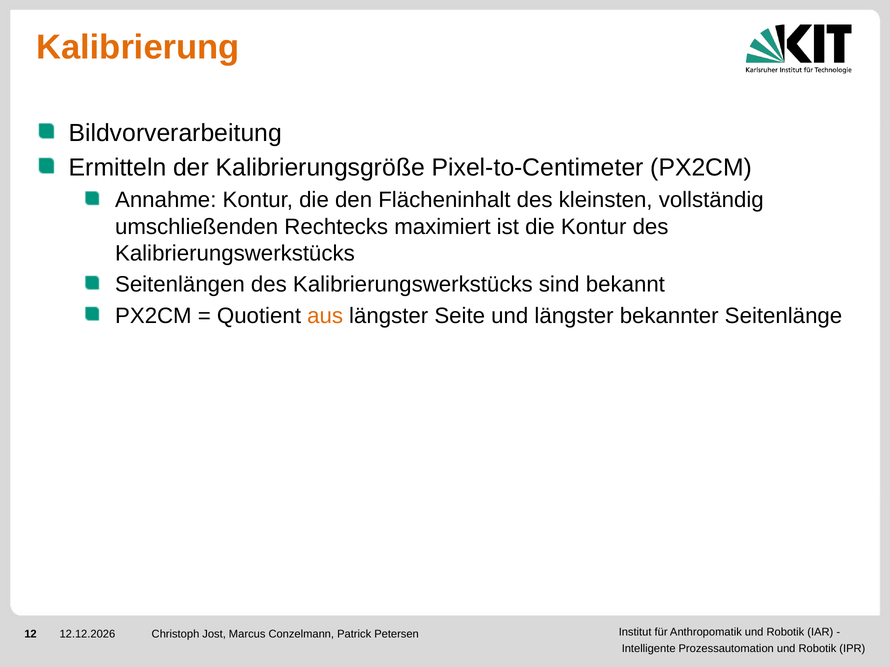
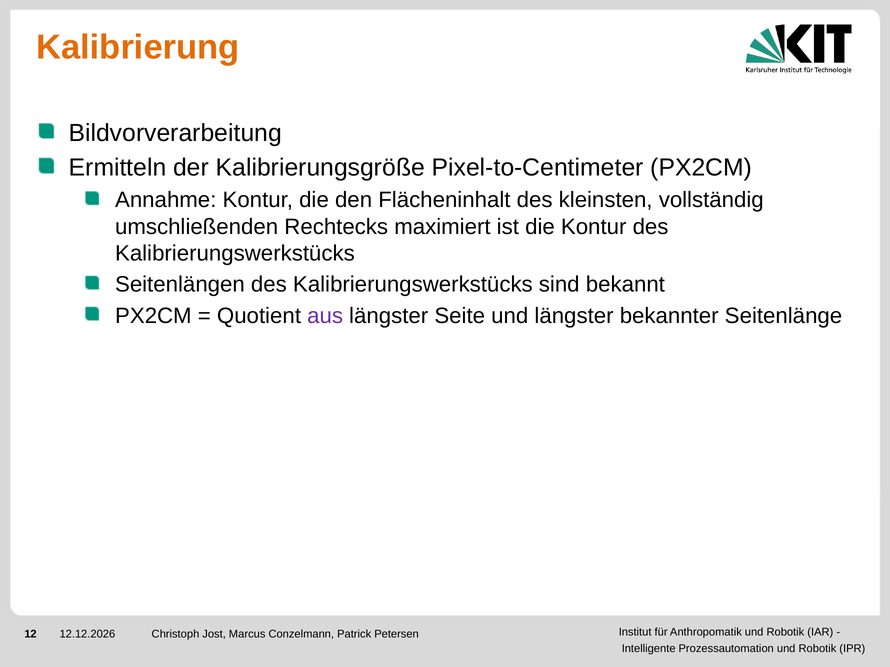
aus colour: orange -> purple (325, 316)
